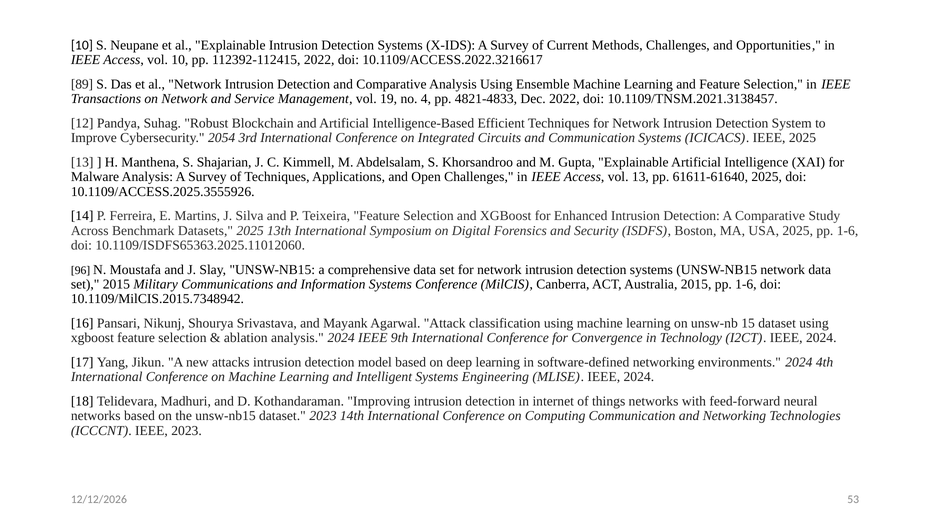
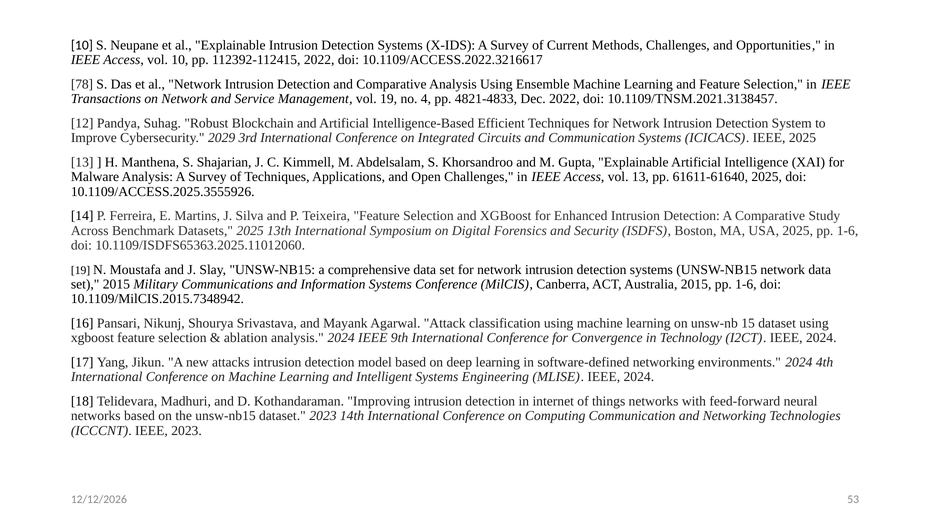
89: 89 -> 78 (82, 84)
2054: 2054 -> 2029 (222, 138)
96: 96 -> 19 (81, 270)
